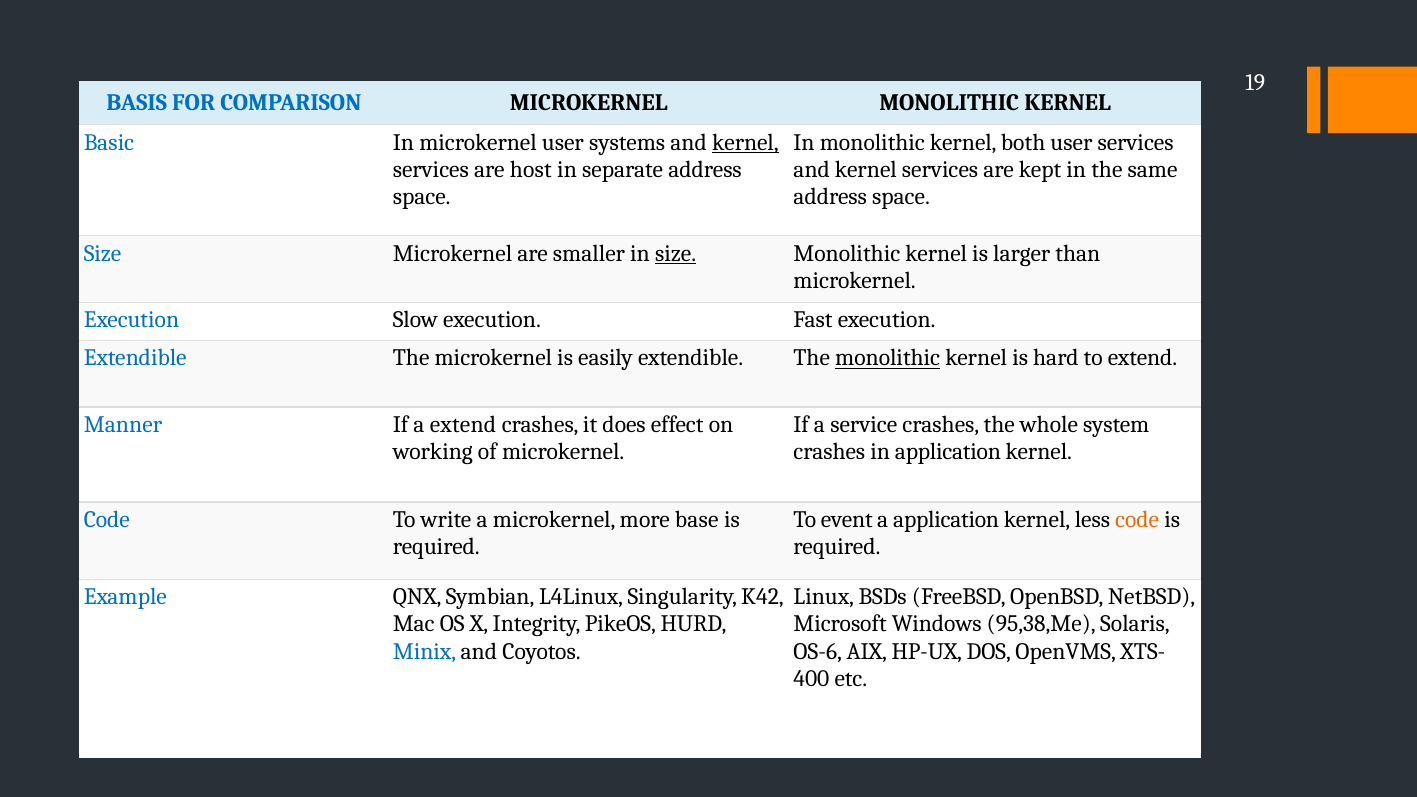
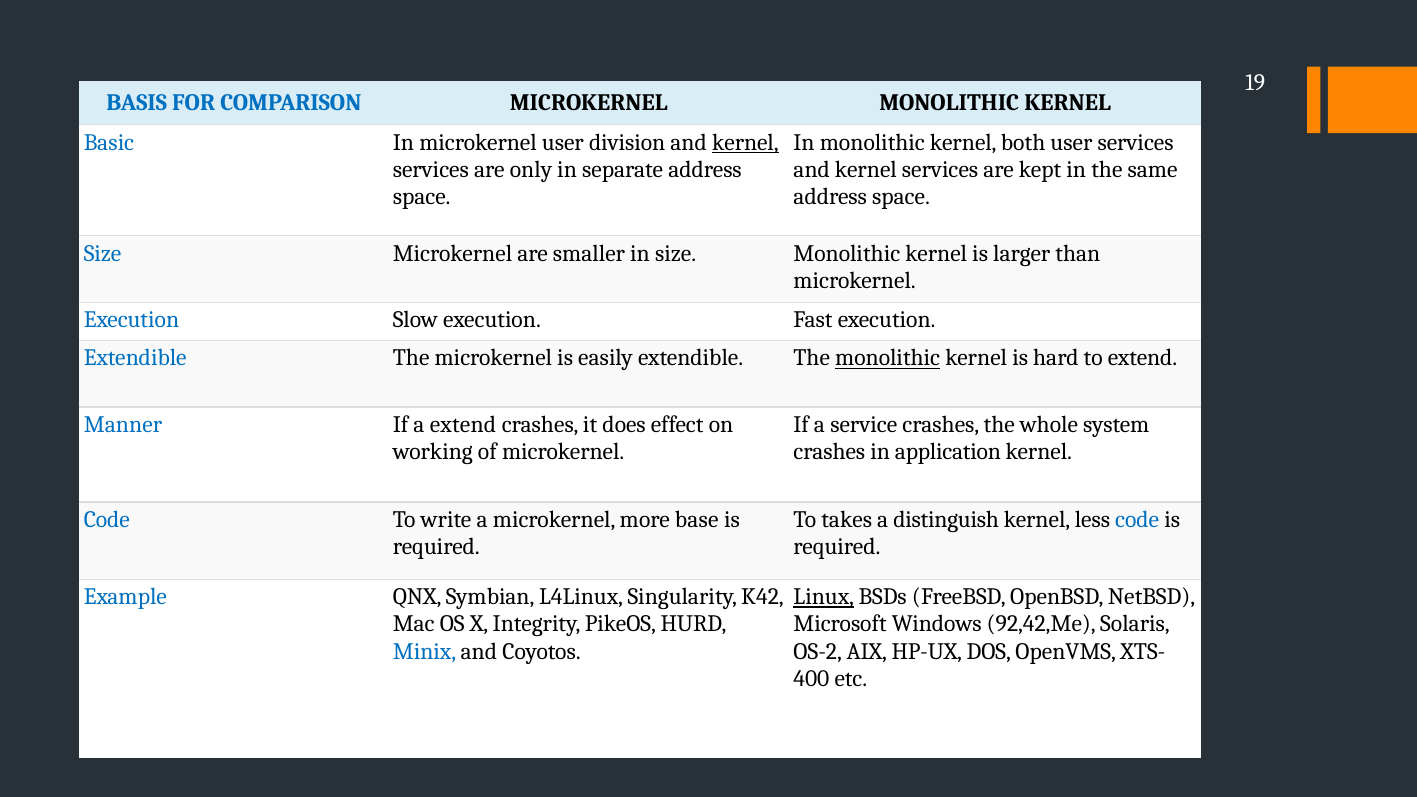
systems: systems -> division (627, 142)
host: host -> only (531, 170)
size underline: present -> none (676, 254)
event: event -> takes (847, 520)
a application: application -> distinguish (946, 520)
code colour: orange -> blue (1137, 520)
Linux underline: none -> present (824, 597)
95,38,Me: 95,38,Me -> 92,42,Me (1041, 624)
OS-6: OS-6 -> OS-2 (818, 651)
